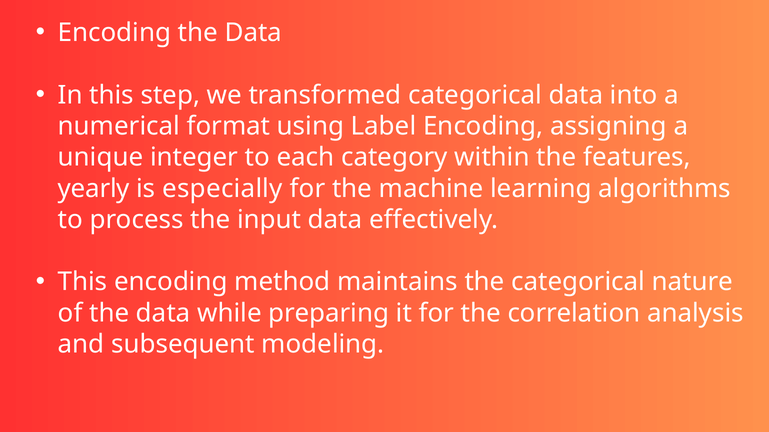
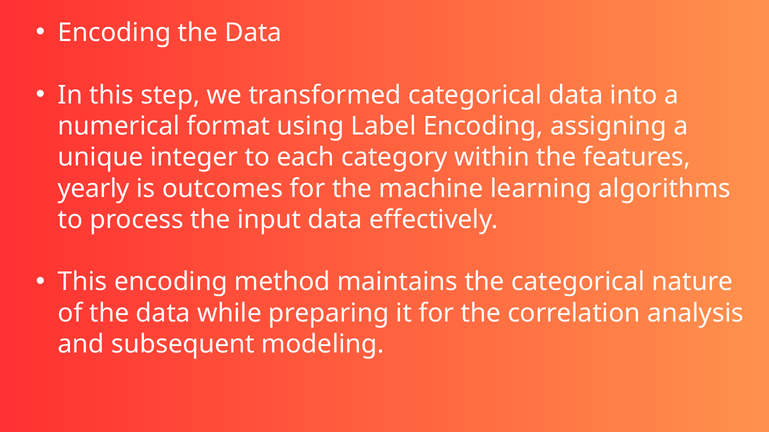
especially: especially -> outcomes (223, 189)
